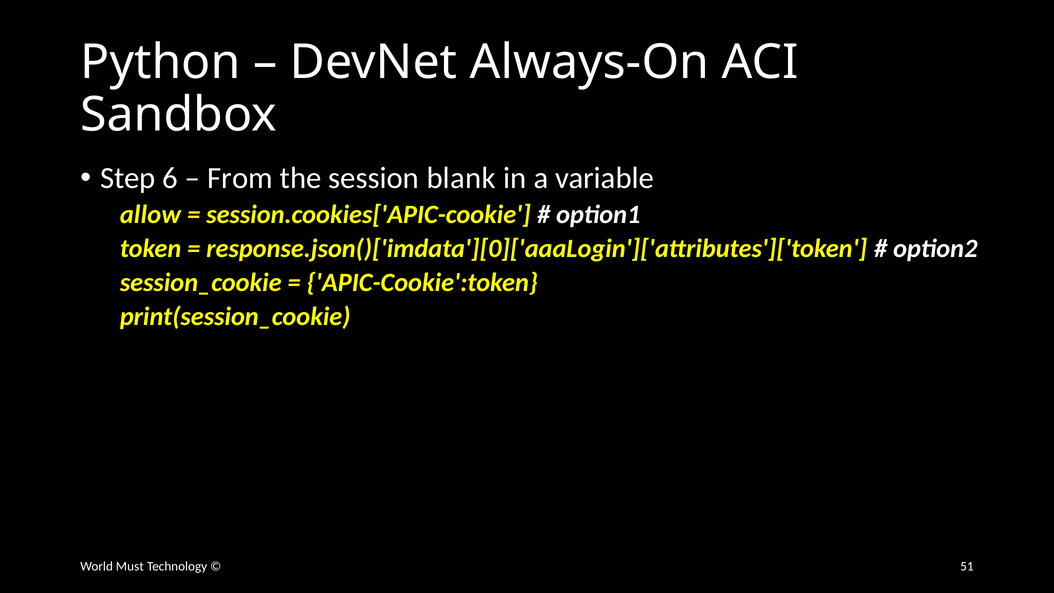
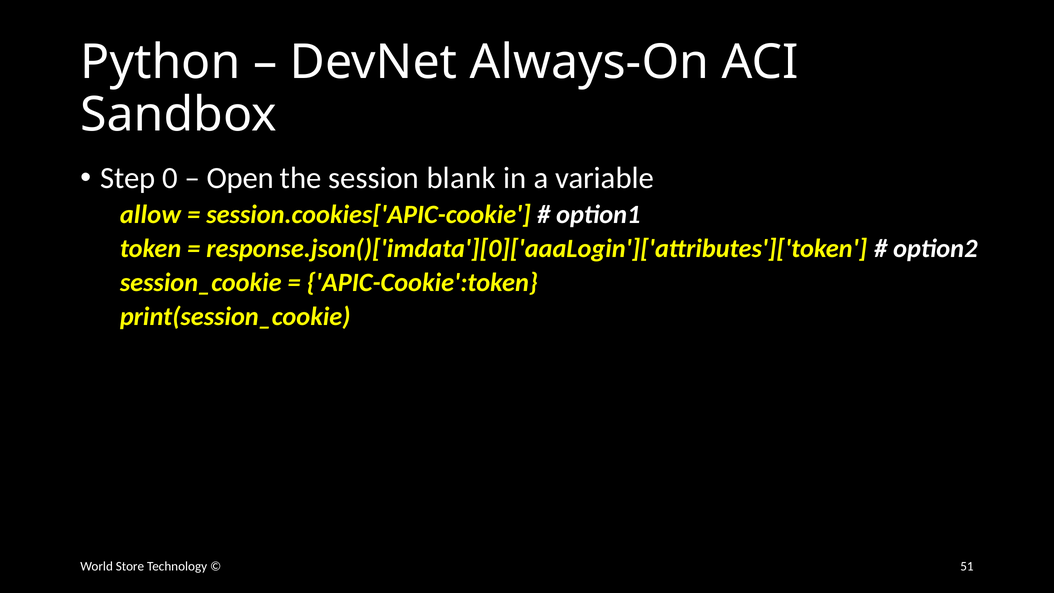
6: 6 -> 0 (170, 178)
From: From -> Open (240, 178)
Must: Must -> Store (130, 566)
